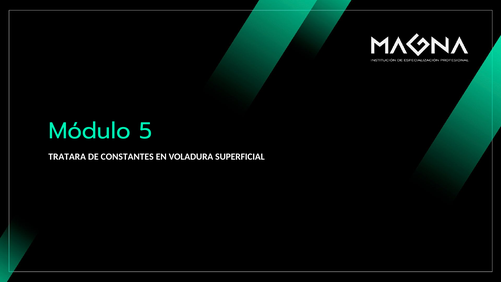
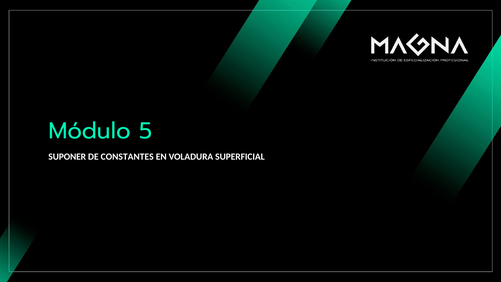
TRATARA: TRATARA -> SUPONER (67, 157)
